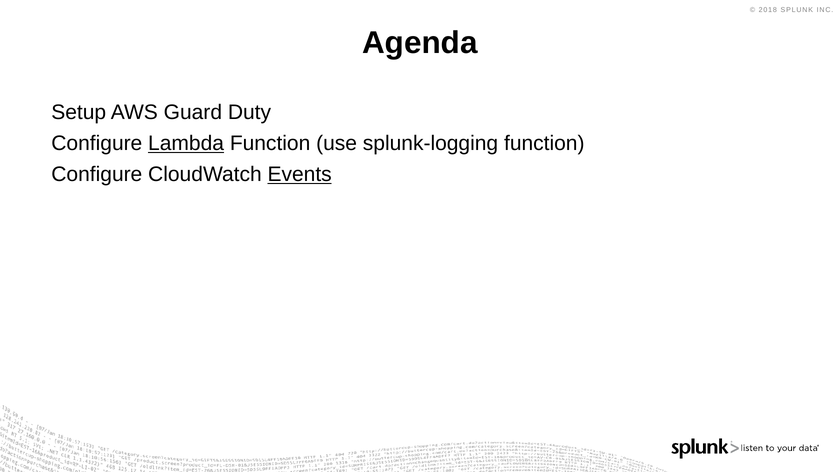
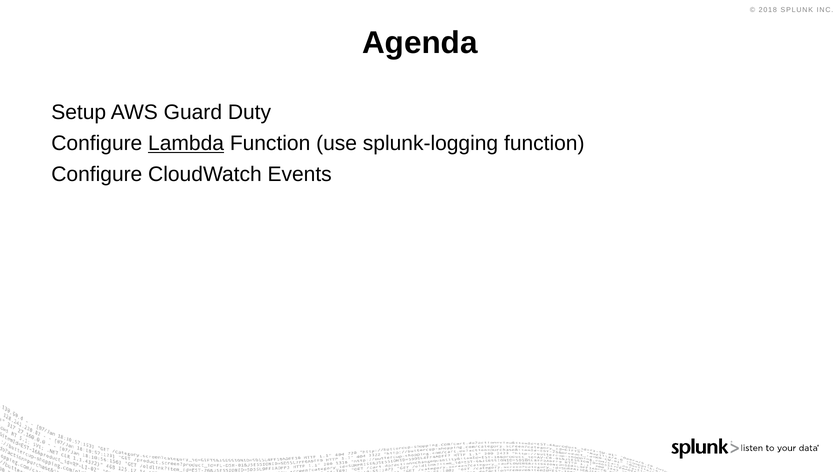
Events underline: present -> none (300, 175)
